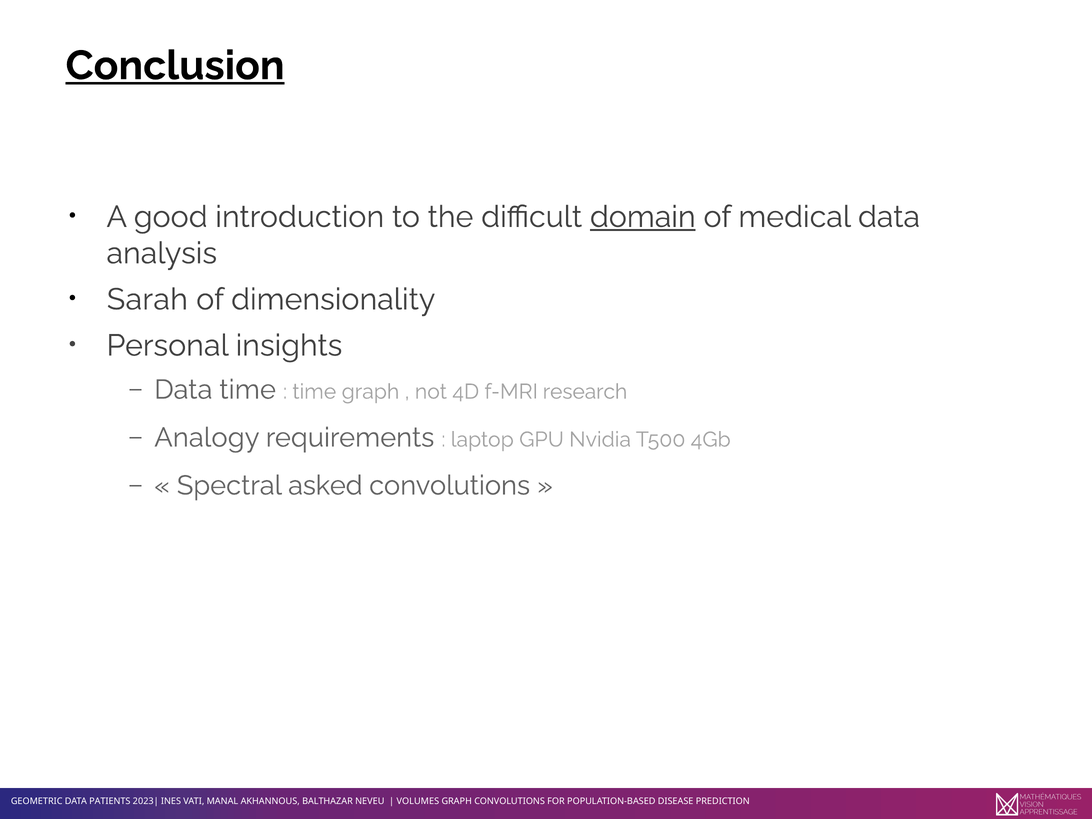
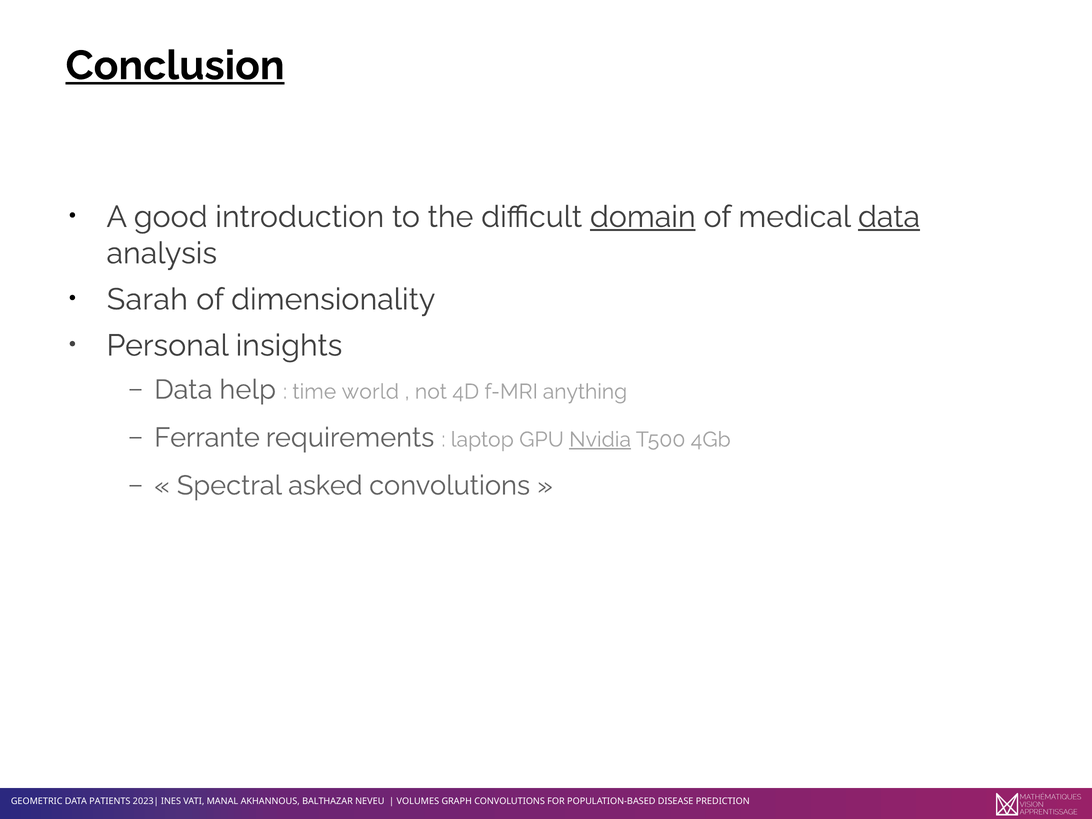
data underline: none -> present (889, 217)
Data time: time -> help (248, 390)
time graph: graph -> world (370, 392)
research: research -> anything (585, 392)
Analogy: Analogy -> Ferrante (207, 438)
Nvidia underline: none -> present (600, 440)
